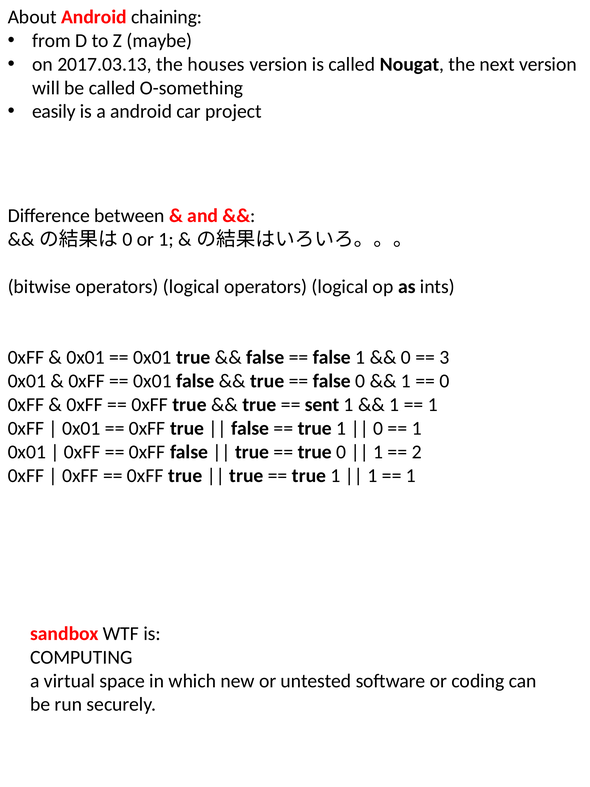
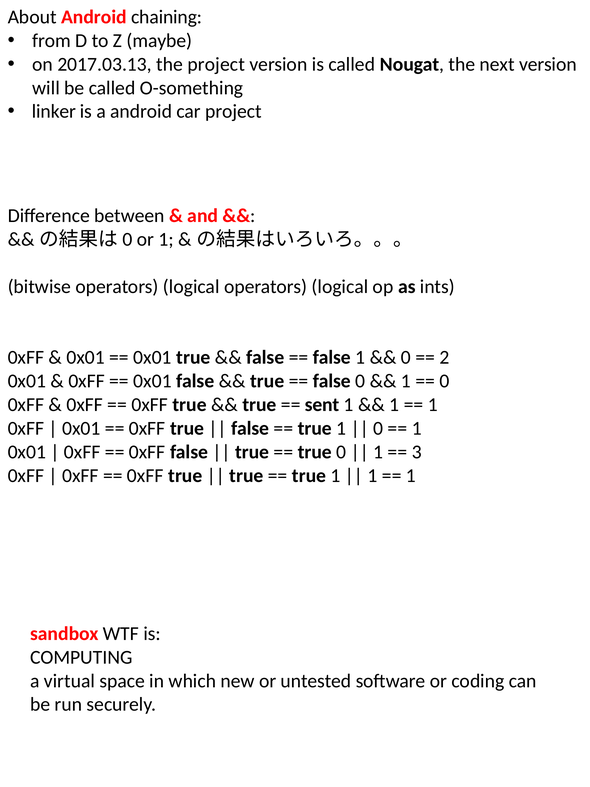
the houses: houses -> project (216, 64)
easily: easily -> linker (54, 111)
3: 3 -> 2 (444, 357)
2: 2 -> 3 (417, 452)
